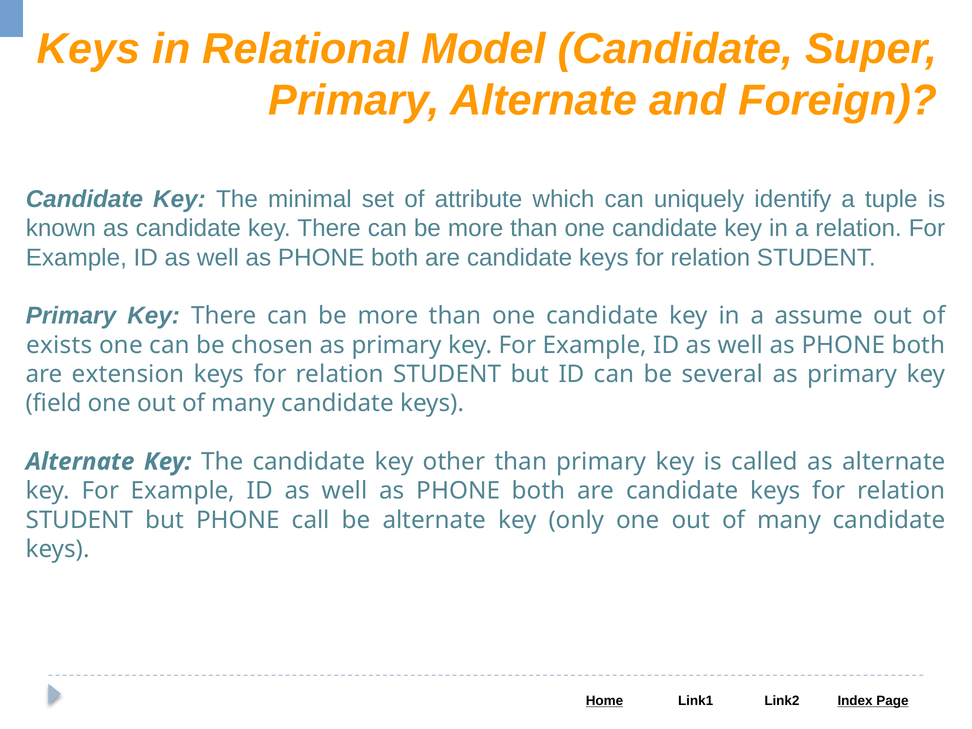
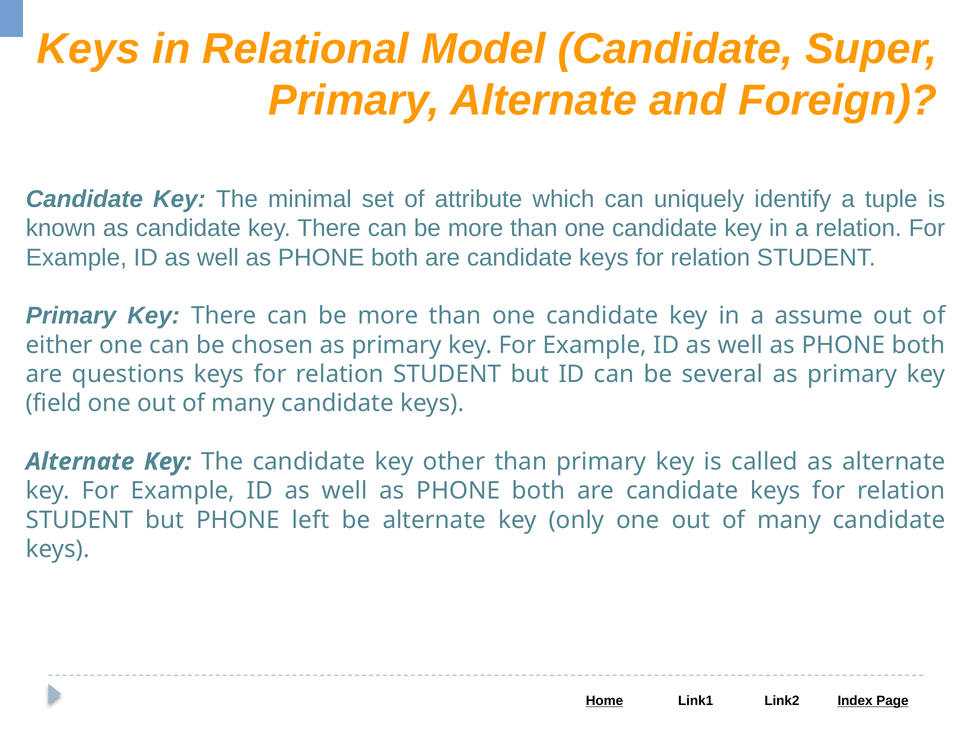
exists: exists -> either (59, 345)
extension: extension -> questions (128, 374)
call: call -> left (311, 520)
